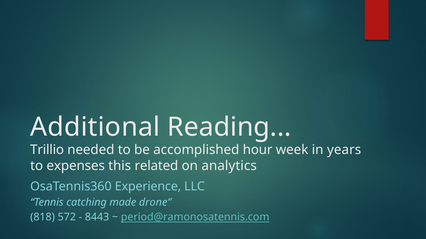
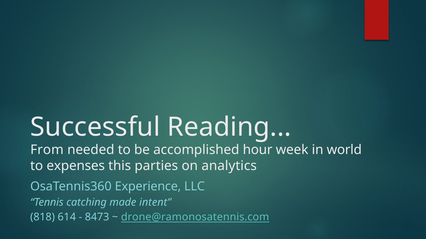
Additional: Additional -> Successful (95, 127)
Trillio: Trillio -> From (47, 150)
years: years -> world (344, 150)
related: related -> parties (156, 166)
drone: drone -> intent (155, 203)
572: 572 -> 614 (67, 218)
8443: 8443 -> 8473 (97, 218)
period@ramonosatennis.com: period@ramonosatennis.com -> drone@ramonosatennis.com (195, 218)
